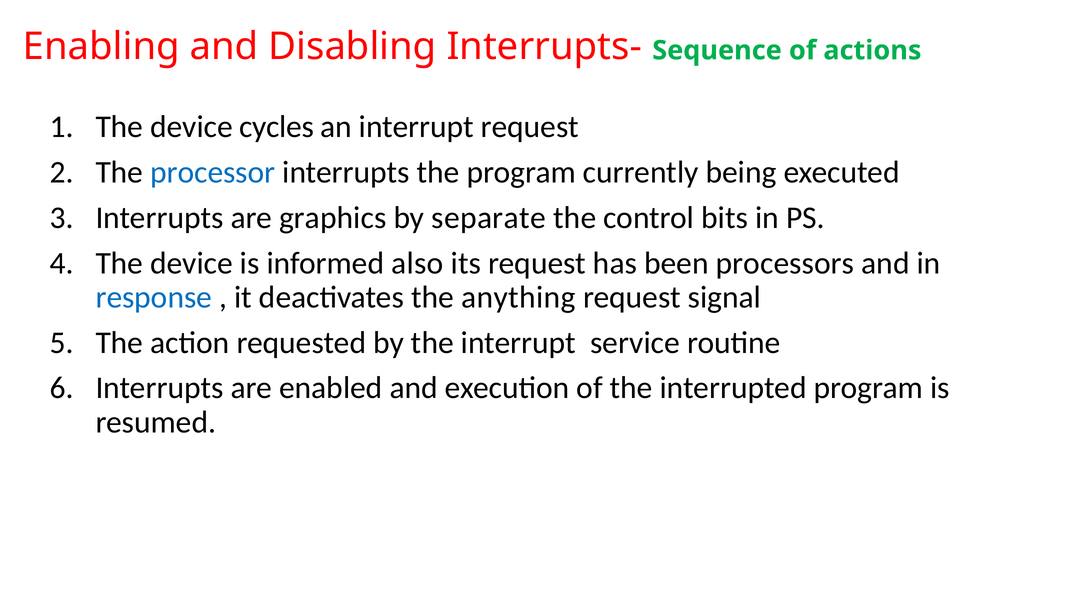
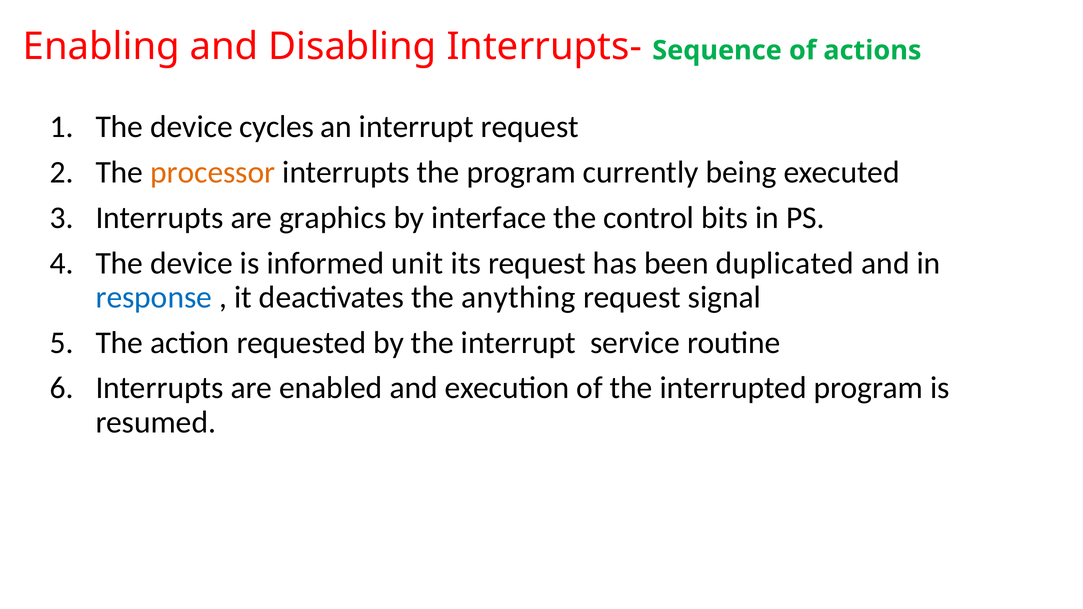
processor colour: blue -> orange (213, 172)
separate: separate -> interface (489, 218)
also: also -> unit (417, 263)
processors: processors -> duplicated (785, 263)
